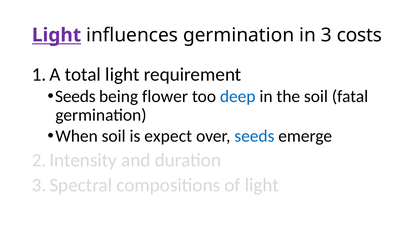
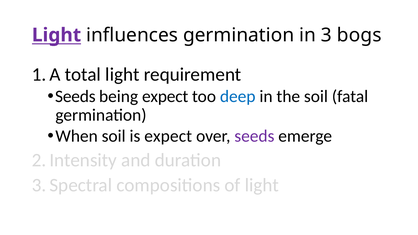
costs: costs -> bogs (359, 35)
being flower: flower -> expect (165, 96)
seeds colour: blue -> purple (254, 136)
